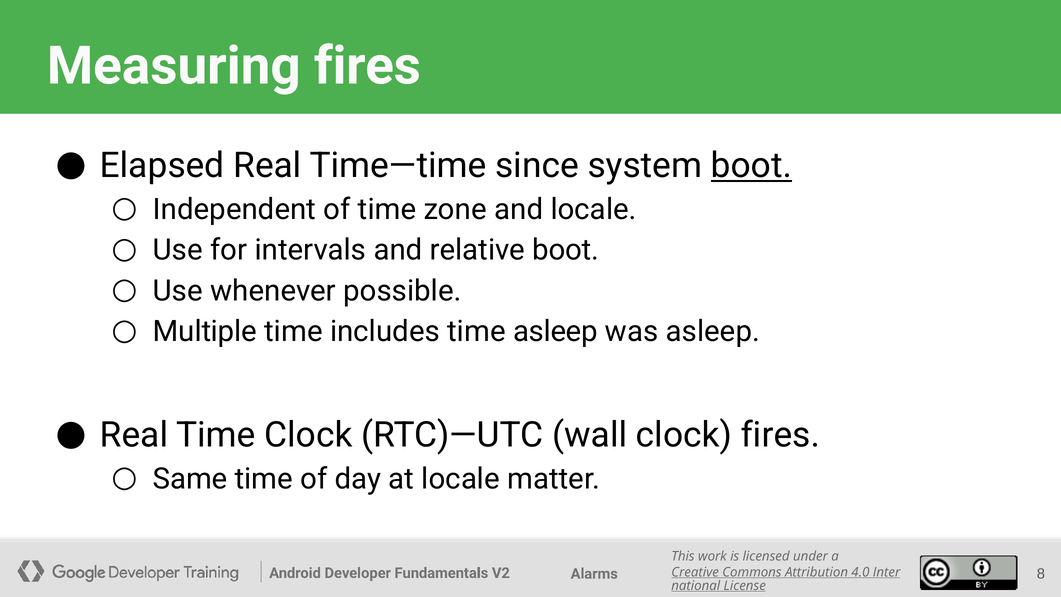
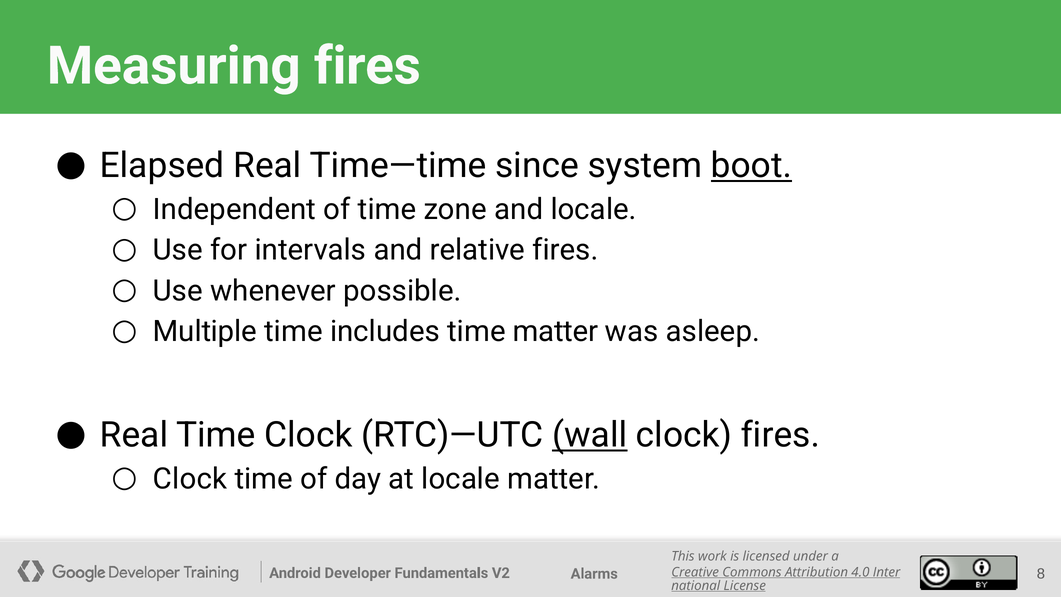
relative boot: boot -> fires (565, 250)
time asleep: asleep -> matter (555, 331)
wall underline: none -> present (590, 435)
Same: Same -> Clock (190, 479)
